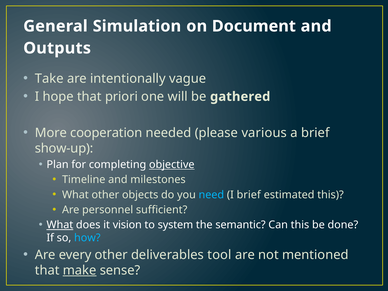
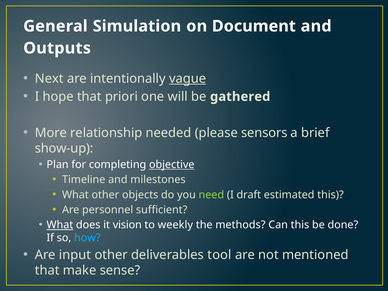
Take: Take -> Next (49, 79)
vague underline: none -> present (188, 79)
cooperation: cooperation -> relationship (106, 133)
various: various -> sensors (264, 133)
need colour: light blue -> light green (211, 195)
I brief: brief -> draft (249, 195)
system: system -> weekly (175, 225)
semantic: semantic -> methods (240, 225)
every: every -> input (75, 255)
make underline: present -> none (80, 270)
